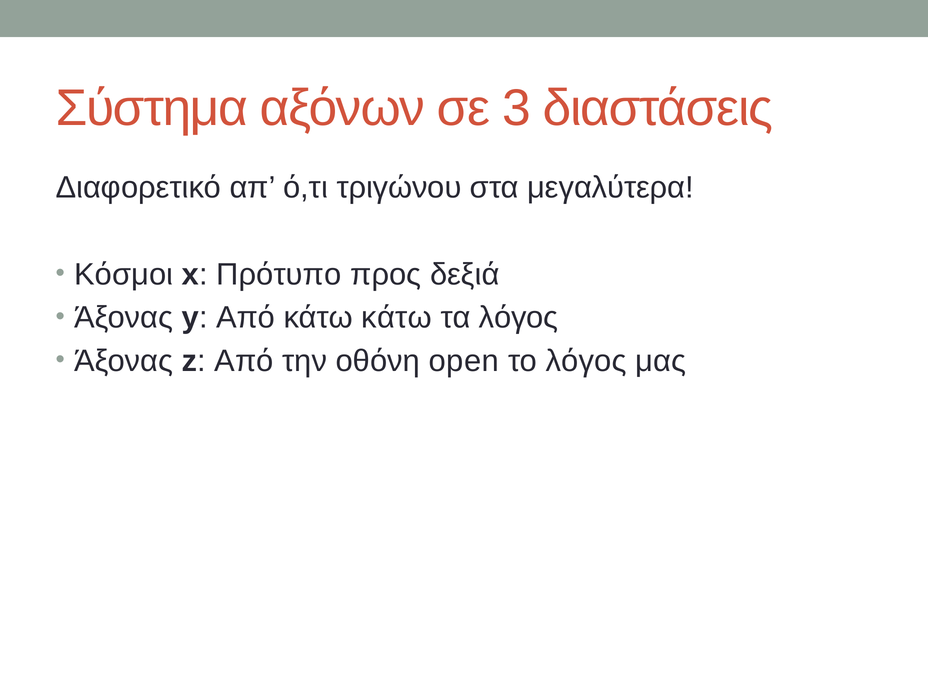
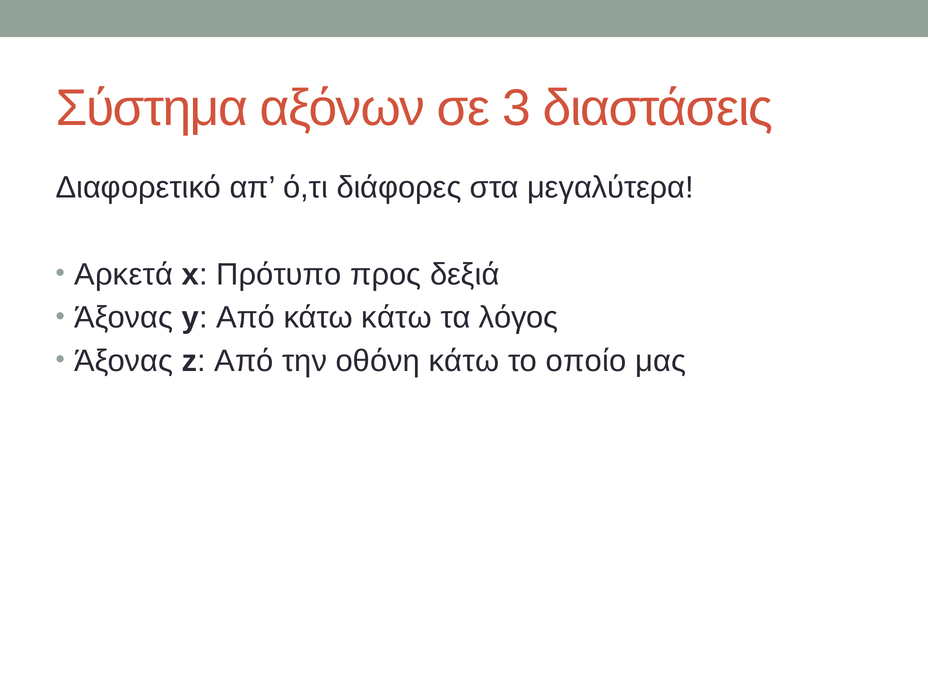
τριγώνου: τριγώνου -> διάφορες (399, 188)
Κόσμοι: Κόσμοι -> Αρκετά (124, 274)
οθόνη open: open -> κάτω (464, 361)
το λόγος: λόγος -> οποίο (586, 361)
